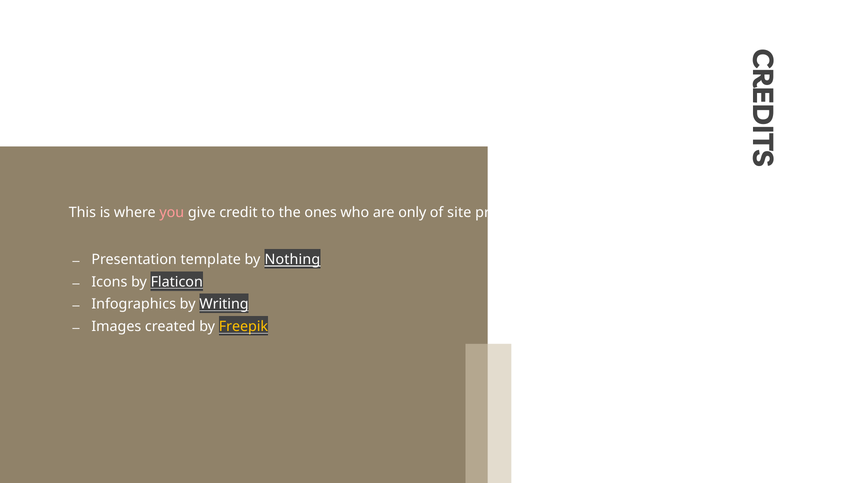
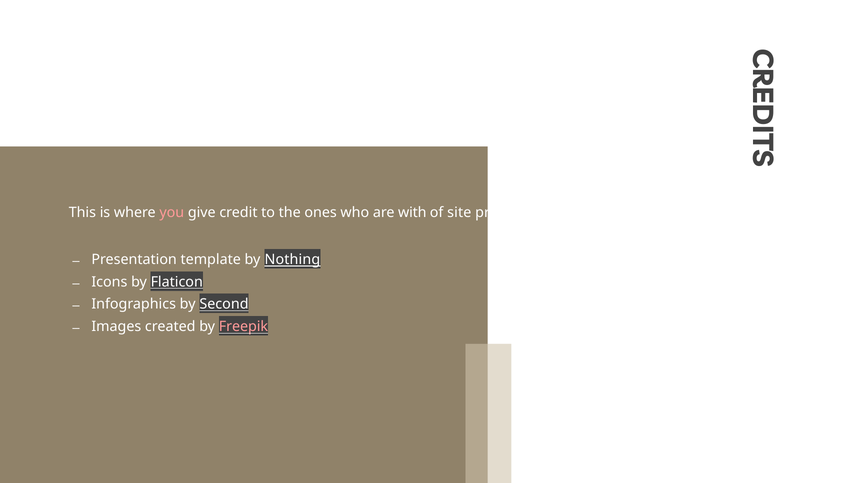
only: only -> with (412, 212)
Writing: Writing -> Second (224, 304)
Freepik colour: yellow -> pink (243, 326)
